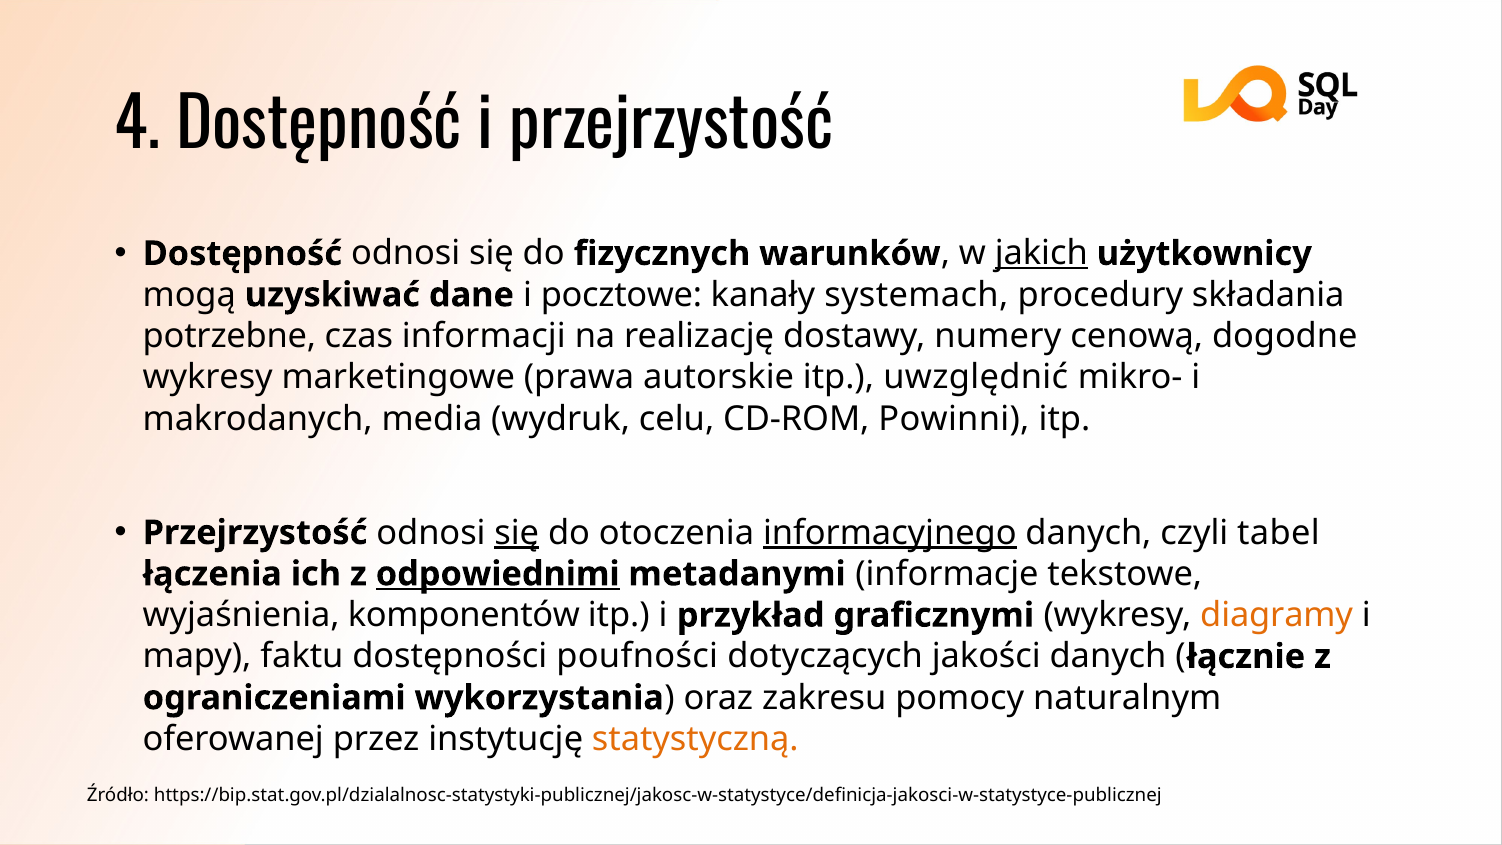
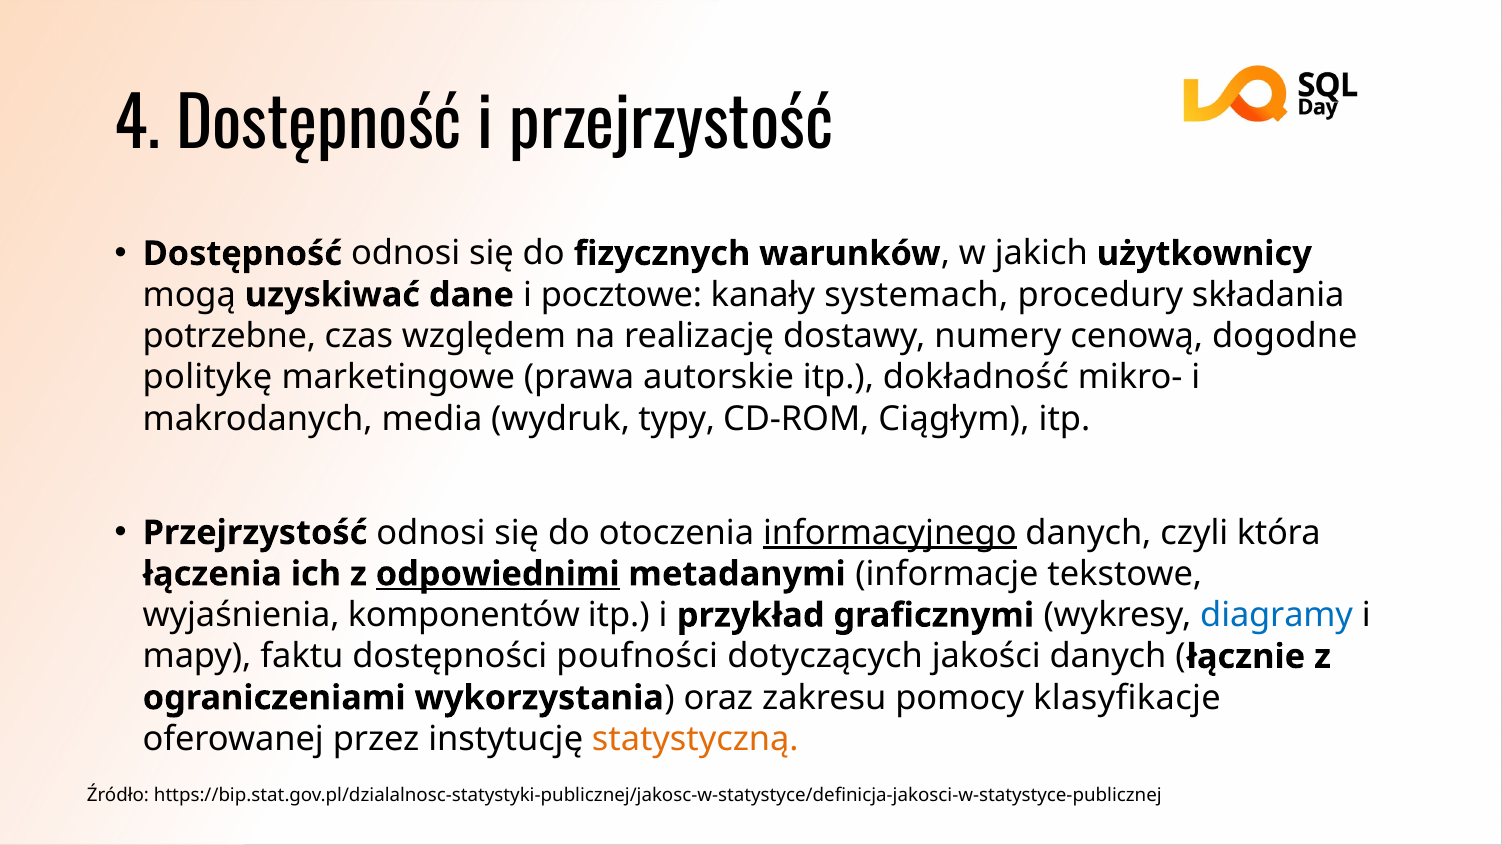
jakich underline: present -> none (1041, 254)
informacji: informacji -> względem (484, 336)
wykresy: wykresy -> politykę (207, 377)
uwzględnić: uwzględnić -> dokładność (976, 377)
celu: celu -> typy (677, 419)
Powinni: Powinni -> Ciągłym (954, 419)
się underline: present -> none (517, 533)
tabel: tabel -> która (1279, 533)
diagramy colour: orange -> blue (1277, 615)
naturalnym: naturalnym -> klasyfikacje (1127, 698)
